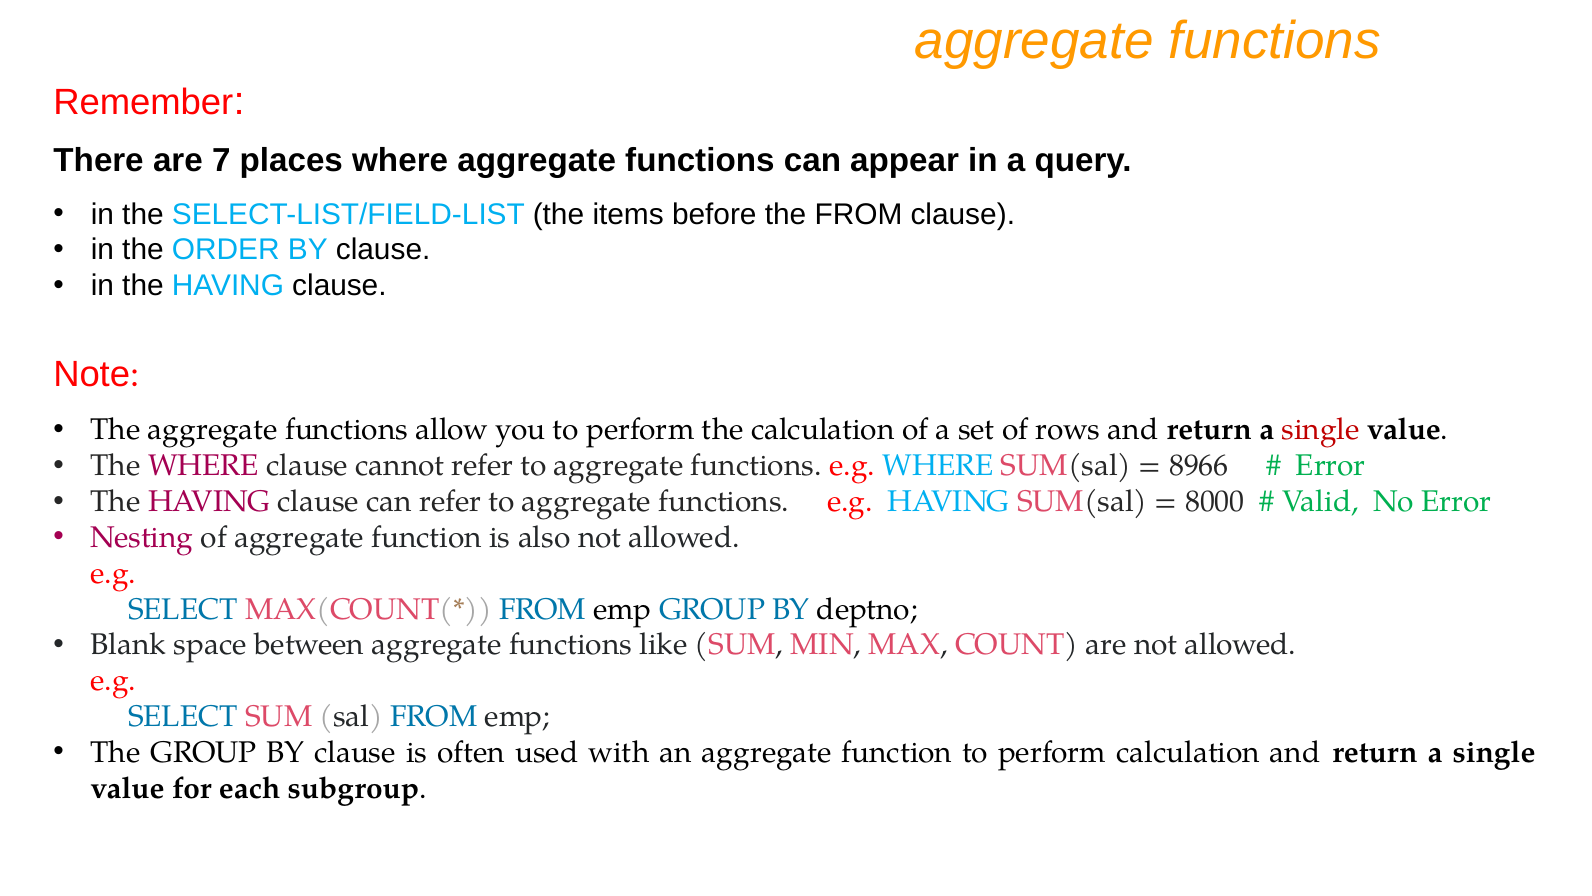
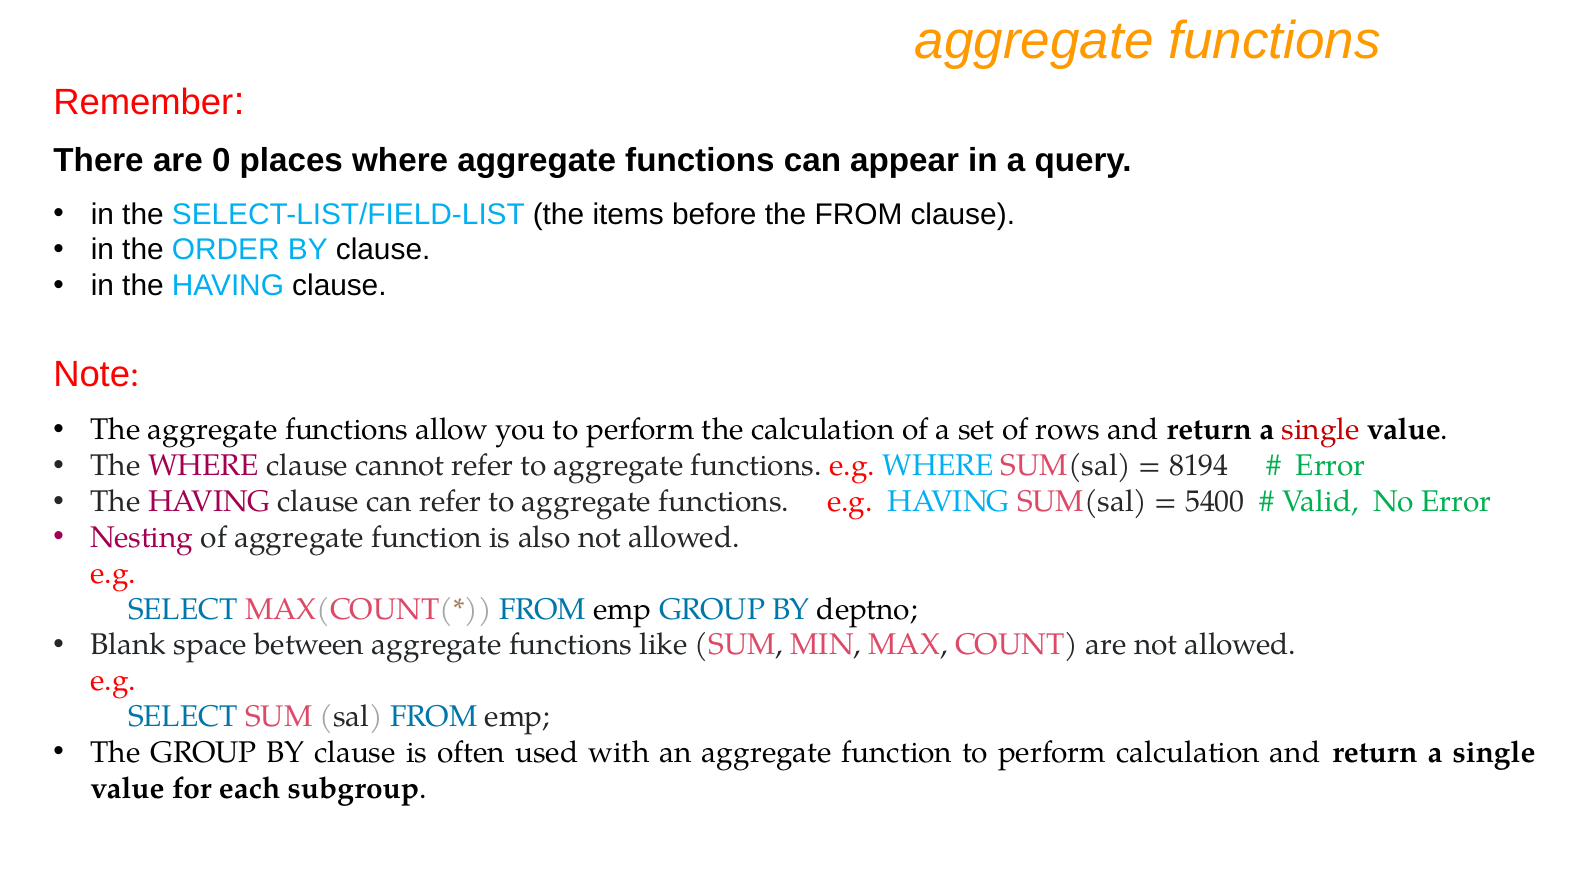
7: 7 -> 0 (221, 161)
8966: 8966 -> 8194 (1199, 466)
8000: 8000 -> 5400 (1215, 501)
